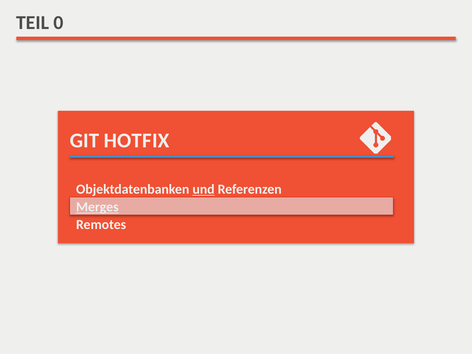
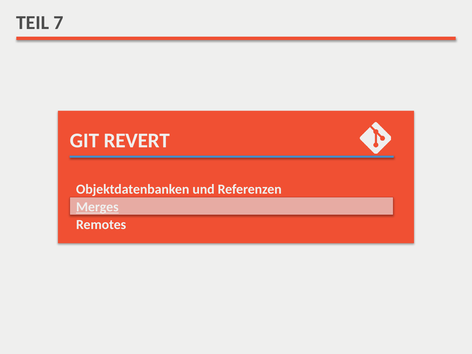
0: 0 -> 7 (58, 23)
HOTFIX: HOTFIX -> REVERT (137, 141)
und underline: present -> none (204, 189)
